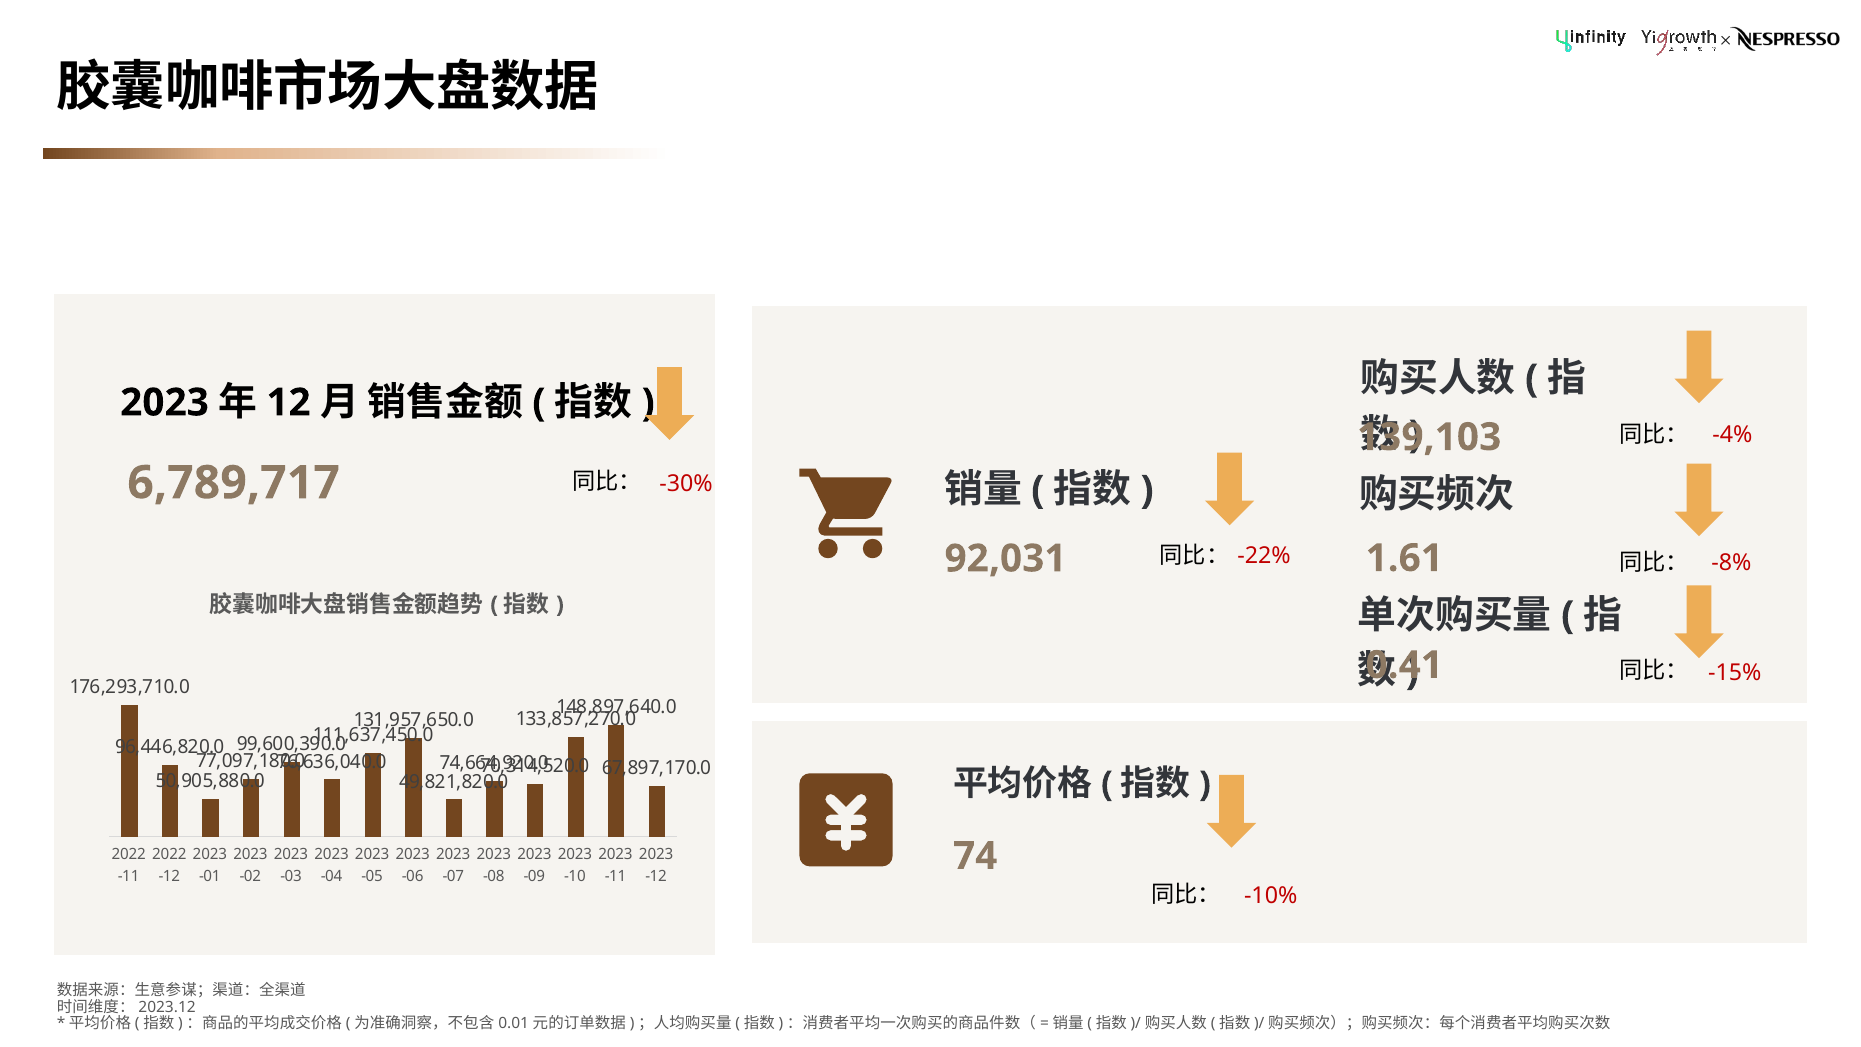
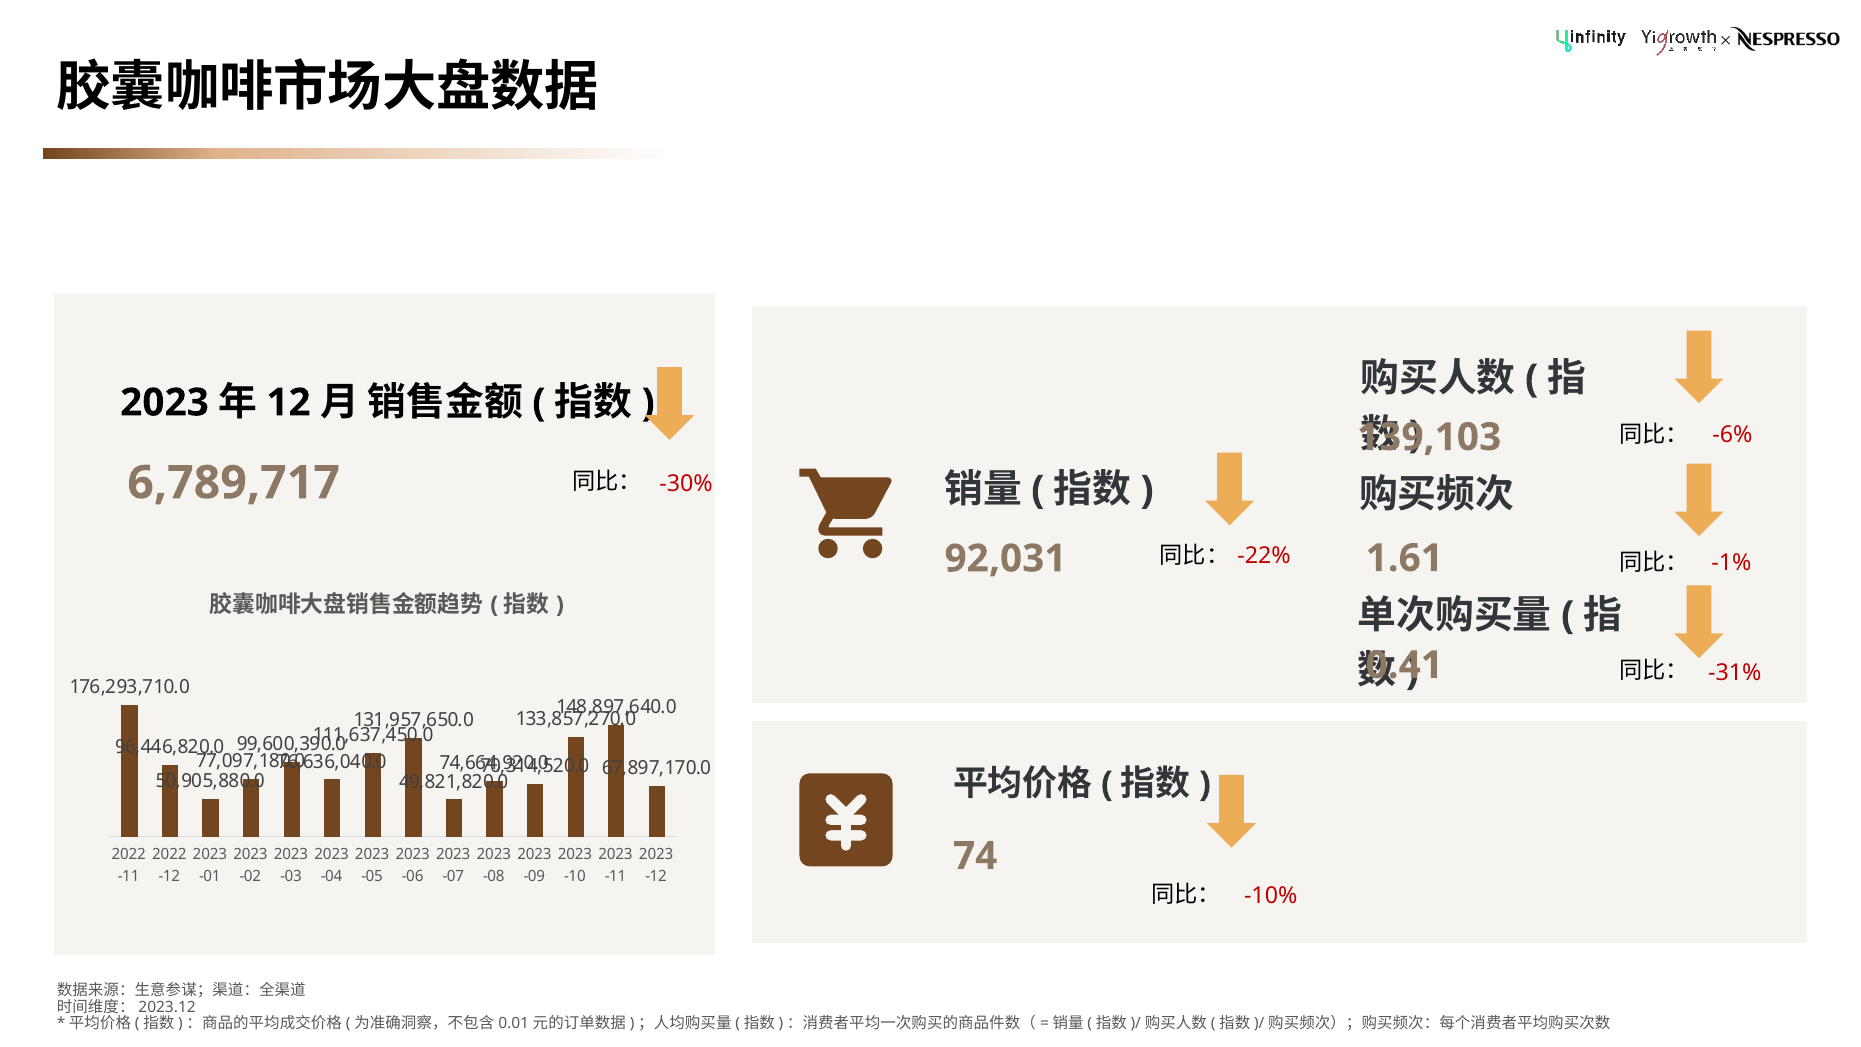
-4%: -4% -> -6% (1732, 435)
-8%: -8% -> -1% (1731, 563)
-15%: -15% -> -31% (1735, 672)
